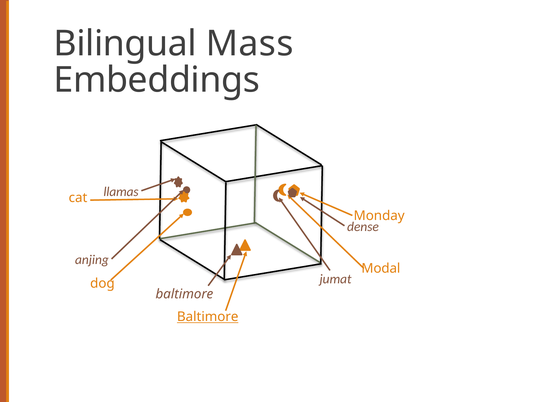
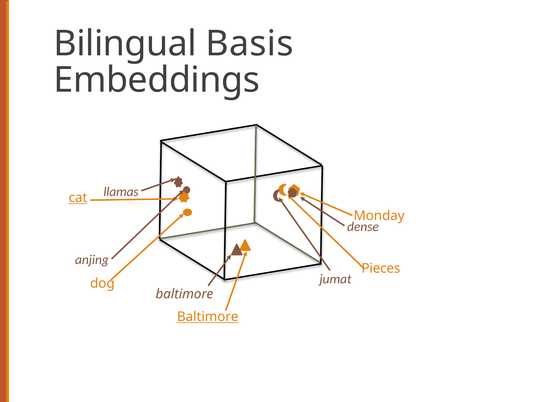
Mass: Mass -> Basis (250, 44)
cat underline: none -> present (78, 198)
Modal: Modal -> Pieces (381, 268)
